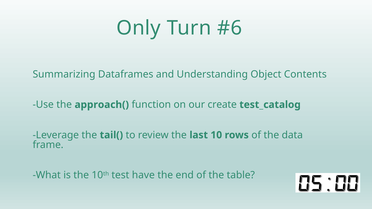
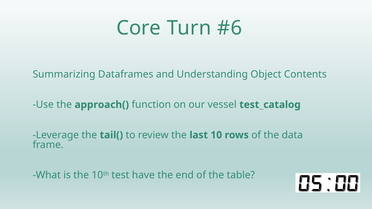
Only: Only -> Core (139, 28)
create: create -> vessel (222, 105)
